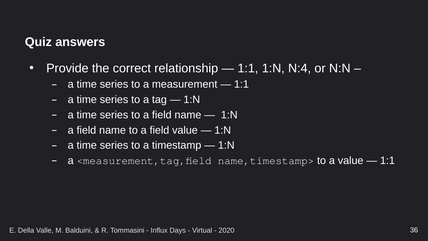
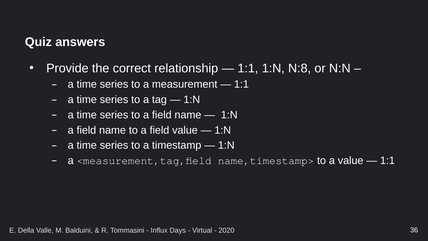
N:4: N:4 -> N:8 (300, 68)
